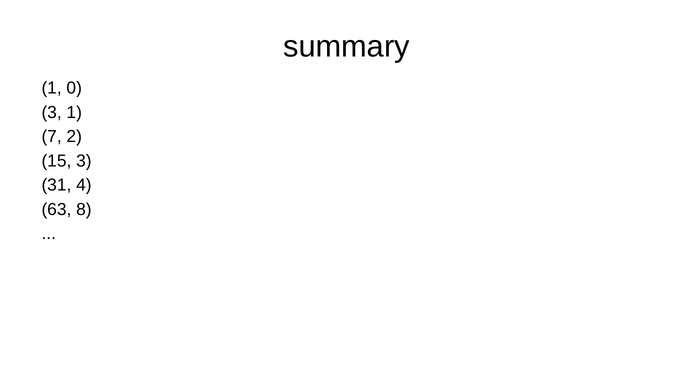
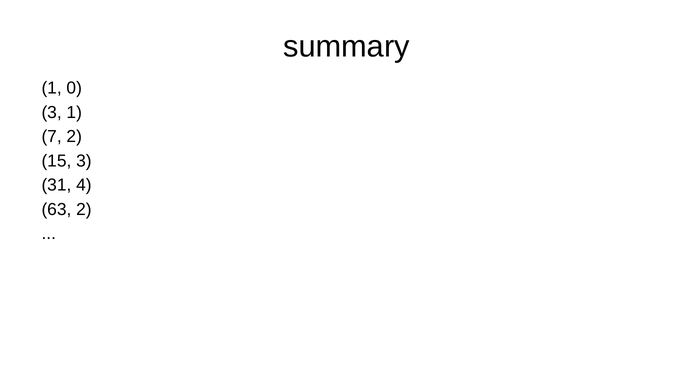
63 8: 8 -> 2 (84, 209)
